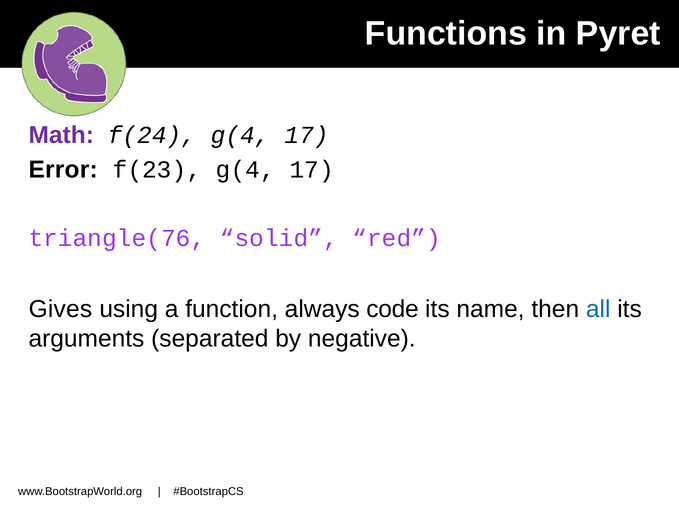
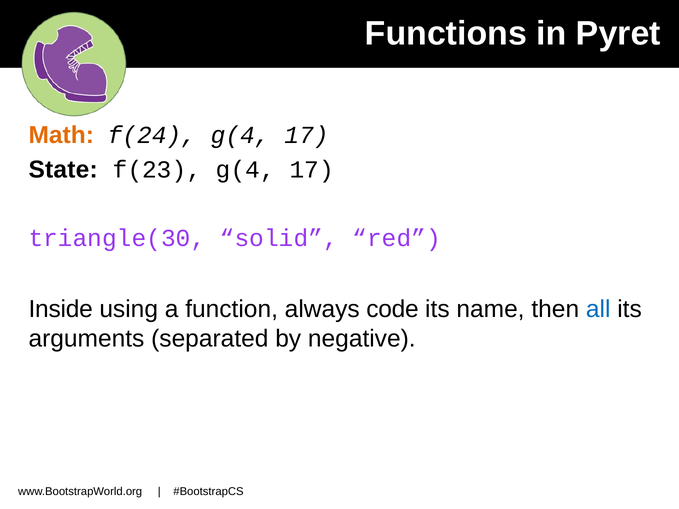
Math colour: purple -> orange (61, 135)
Error: Error -> State (63, 170)
triangle(76: triangle(76 -> triangle(30 (117, 238)
Gives: Gives -> Inside (61, 309)
